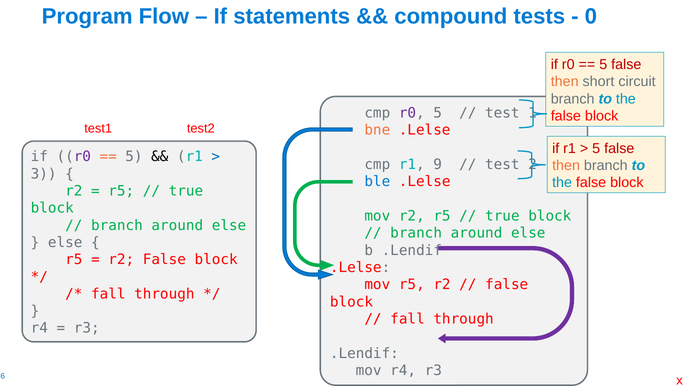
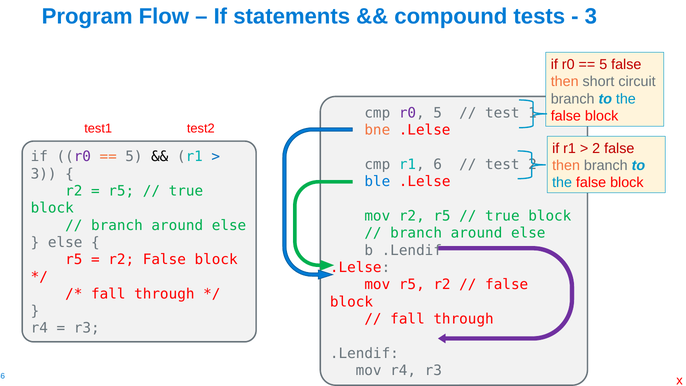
0: 0 -> 3 (591, 16)
5: 5 -> 2 (596, 148)
9: 9 -> 6 (438, 164)
